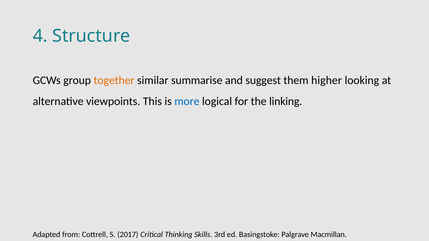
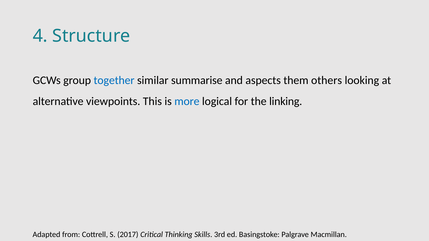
together colour: orange -> blue (114, 81)
suggest: suggest -> aspects (263, 81)
higher: higher -> others (327, 81)
